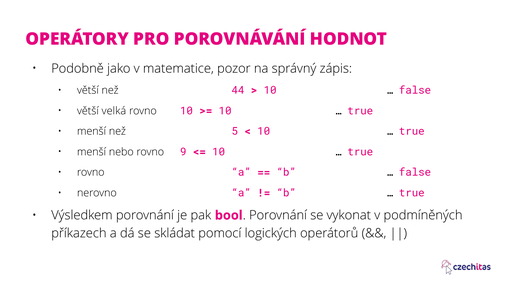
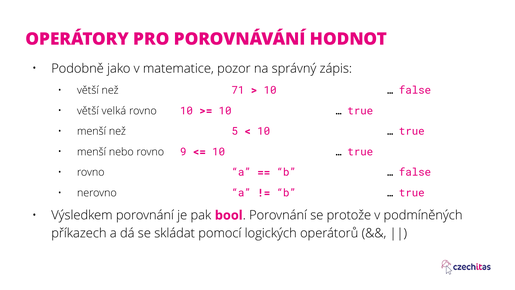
44: 44 -> 71 (238, 90)
vykonat: vykonat -> protože (349, 215)
